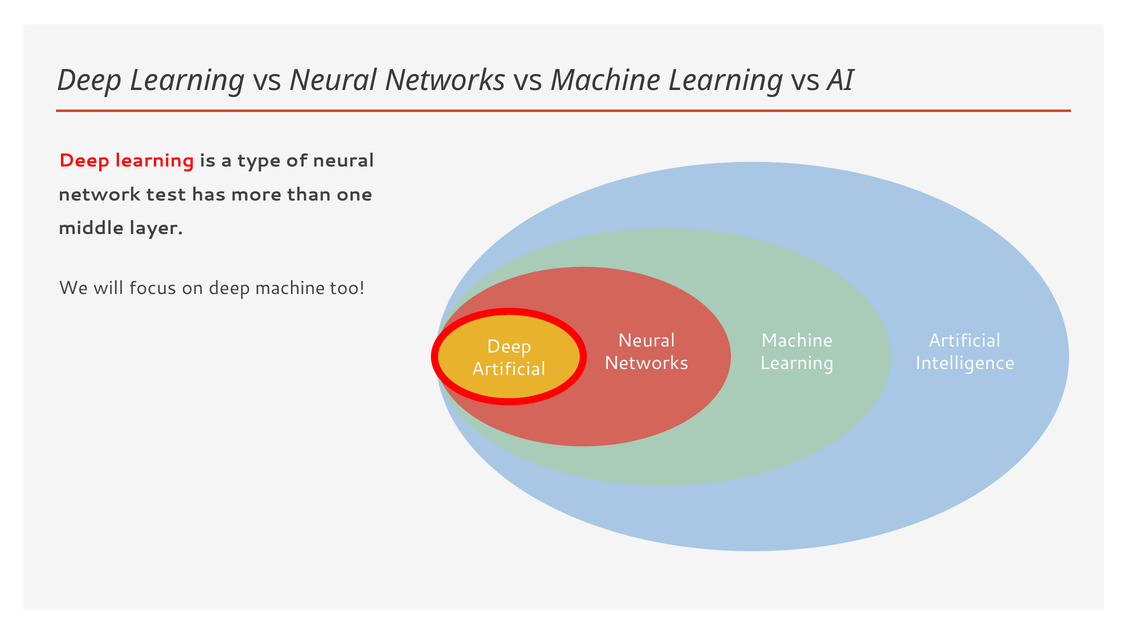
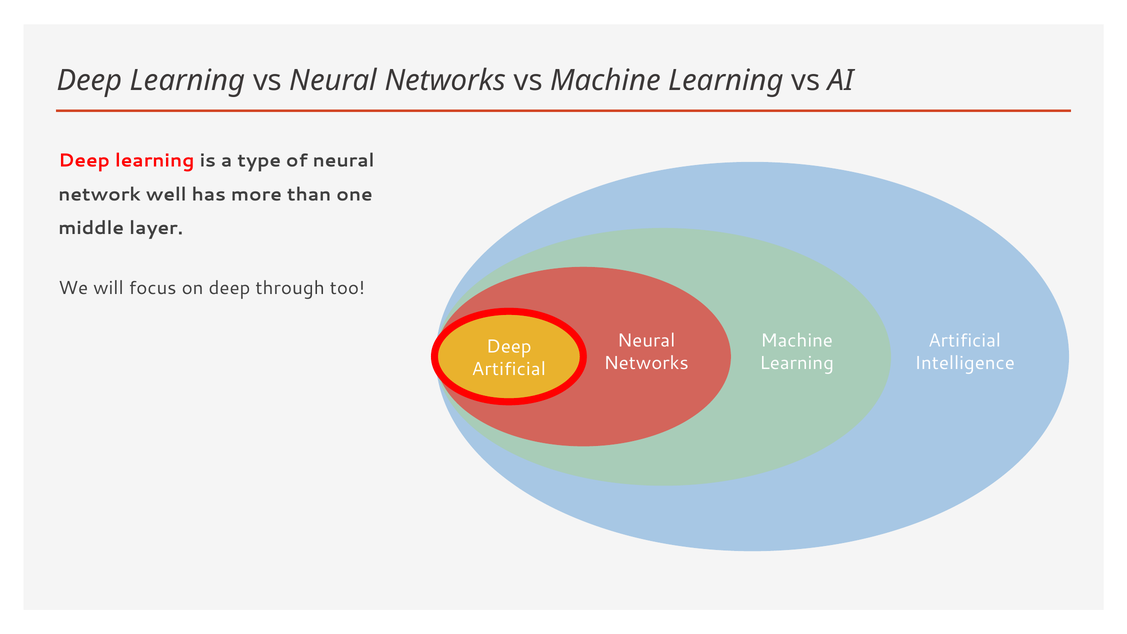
test: test -> well (166, 194)
deep machine: machine -> through (290, 288)
